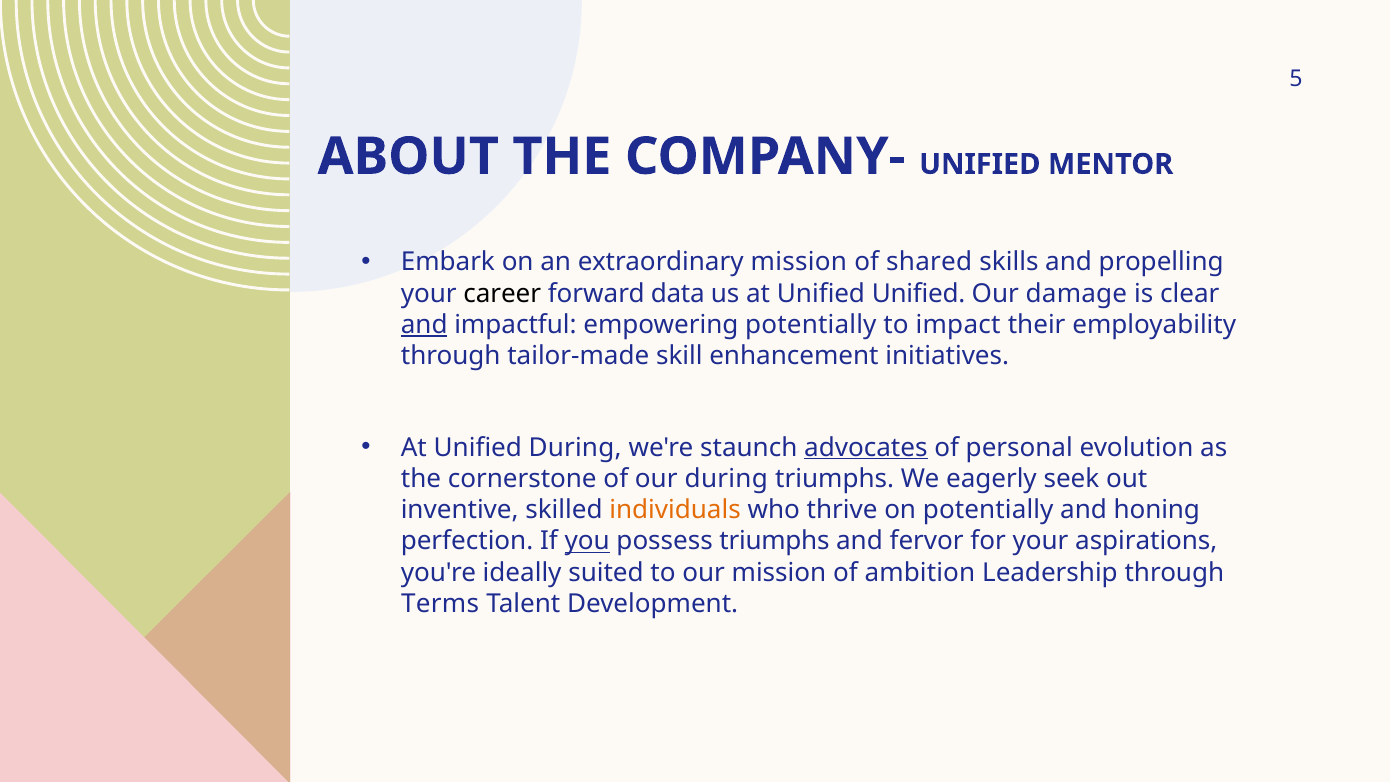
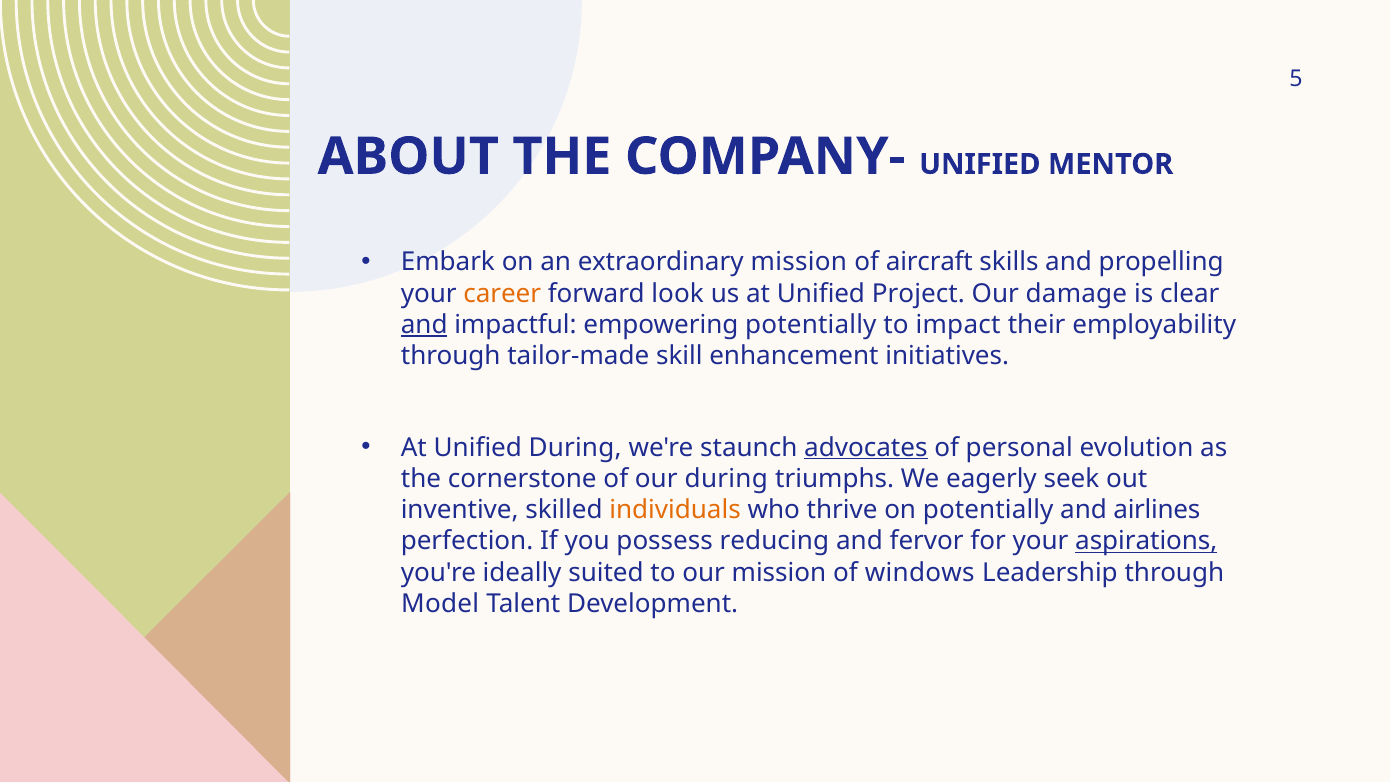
shared: shared -> aircraft (929, 262)
career colour: black -> orange (502, 293)
data: data -> look (678, 293)
Unified Unified: Unified -> Project (918, 293)
honing: honing -> airlines (1157, 510)
you underline: present -> none (587, 541)
possess triumphs: triumphs -> reducing (774, 541)
aspirations underline: none -> present (1146, 541)
ambition: ambition -> windows (920, 573)
Terms: Terms -> Model (440, 604)
